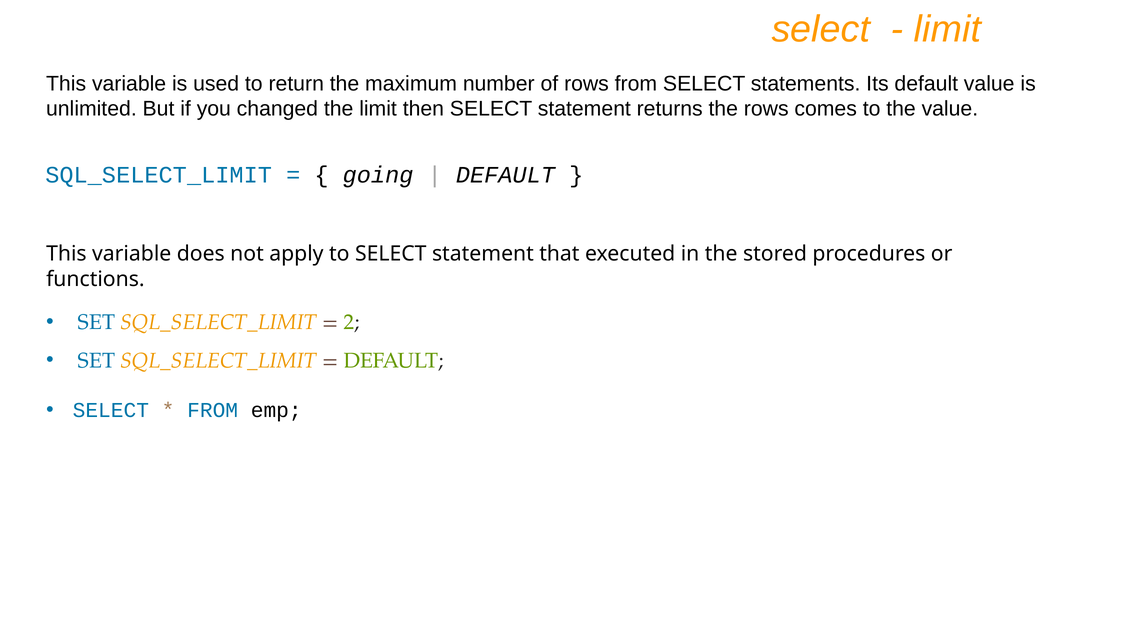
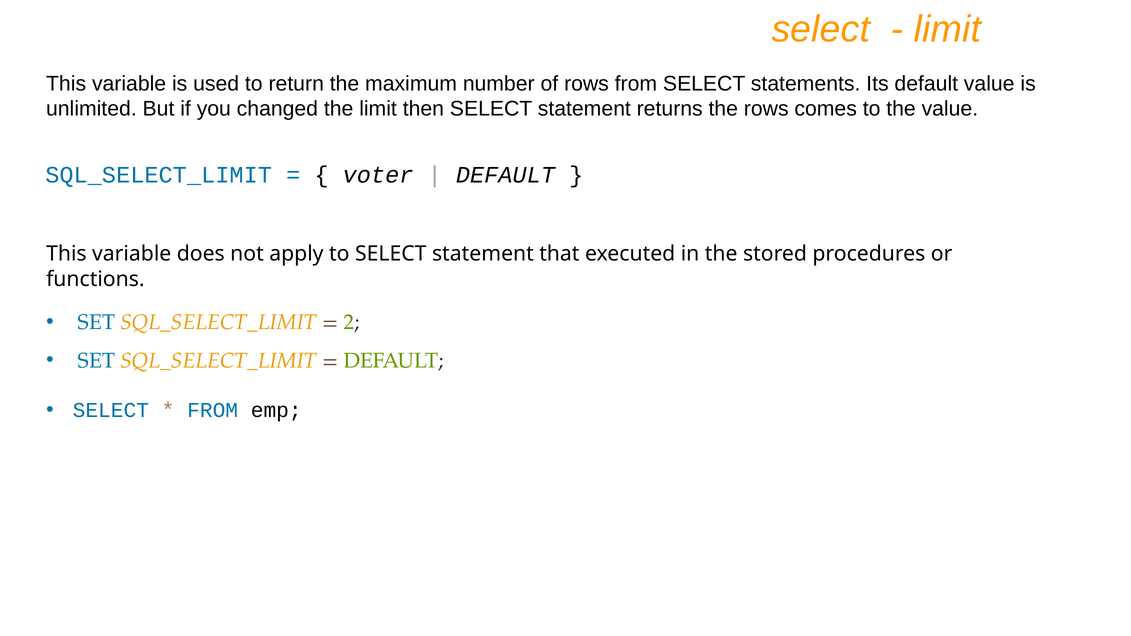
going: going -> voter (378, 175)
